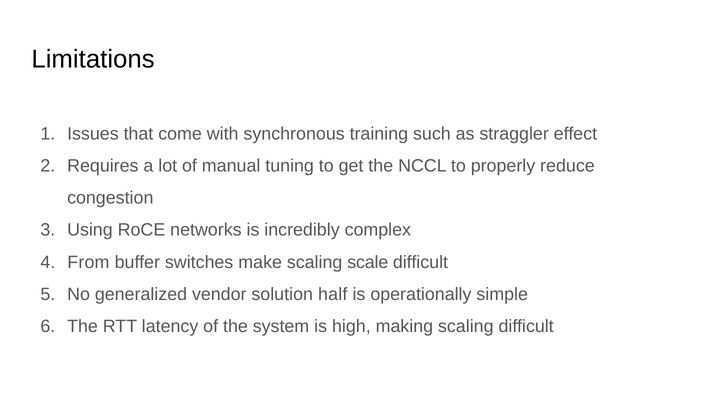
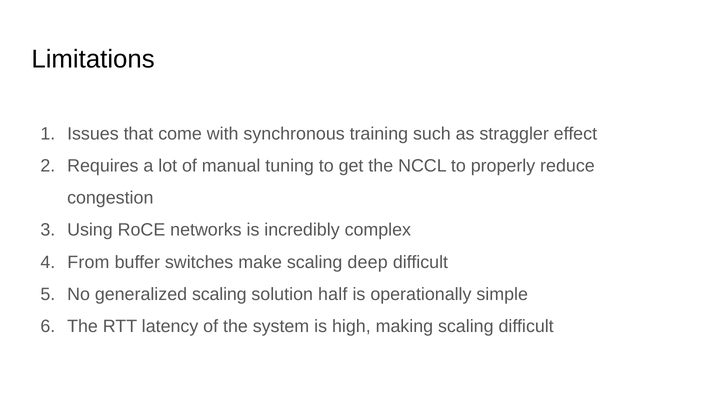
scale: scale -> deep (368, 263)
generalized vendor: vendor -> scaling (219, 295)
